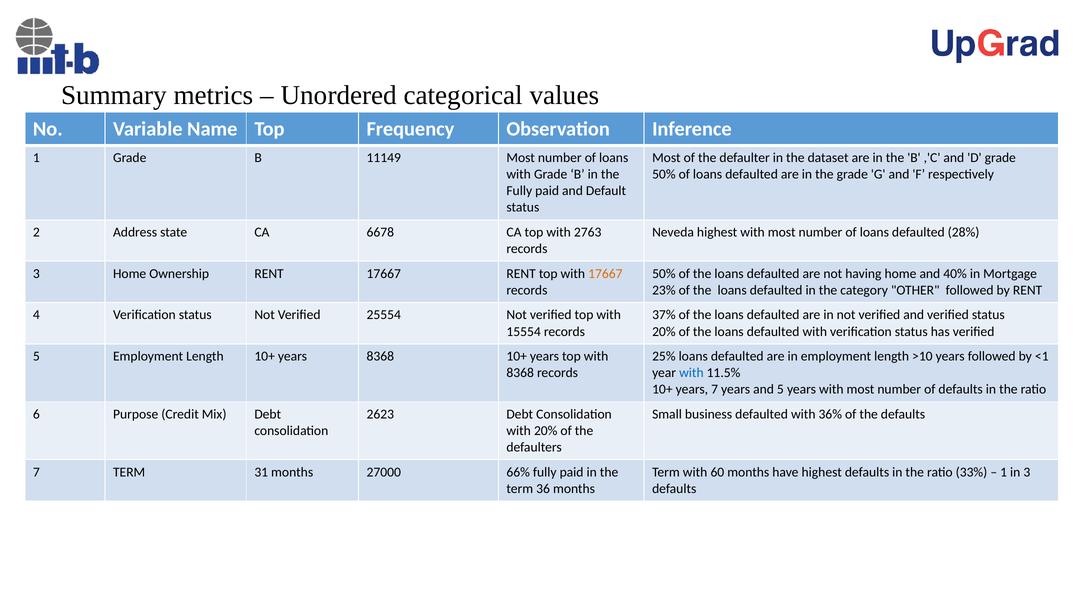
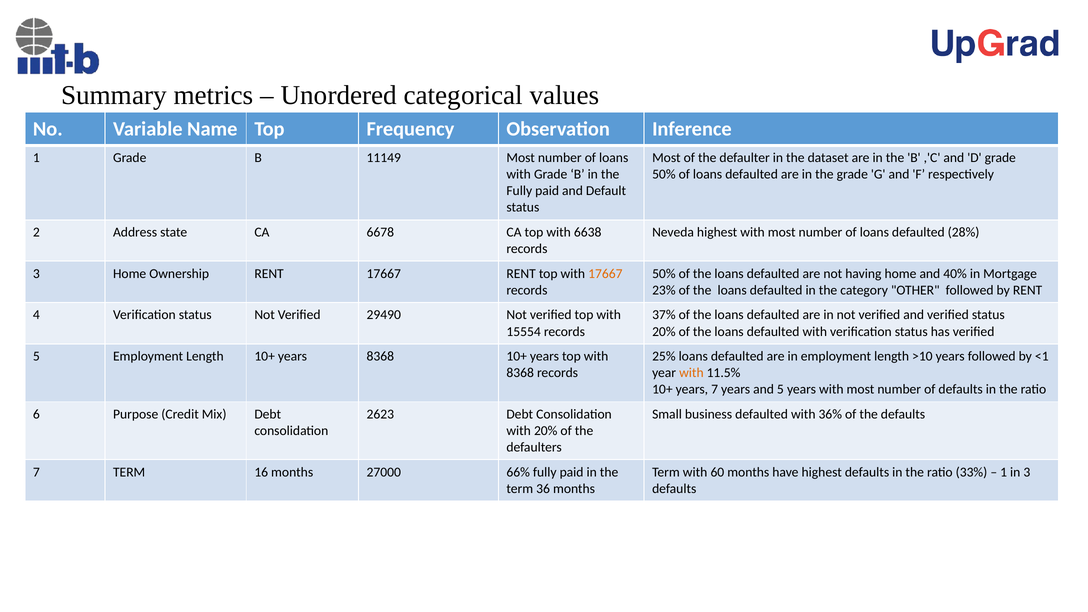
2763: 2763 -> 6638 (588, 232)
25554: 25554 -> 29490 (384, 315)
with colour: blue -> orange (691, 373)
31: 31 -> 16 (261, 472)
